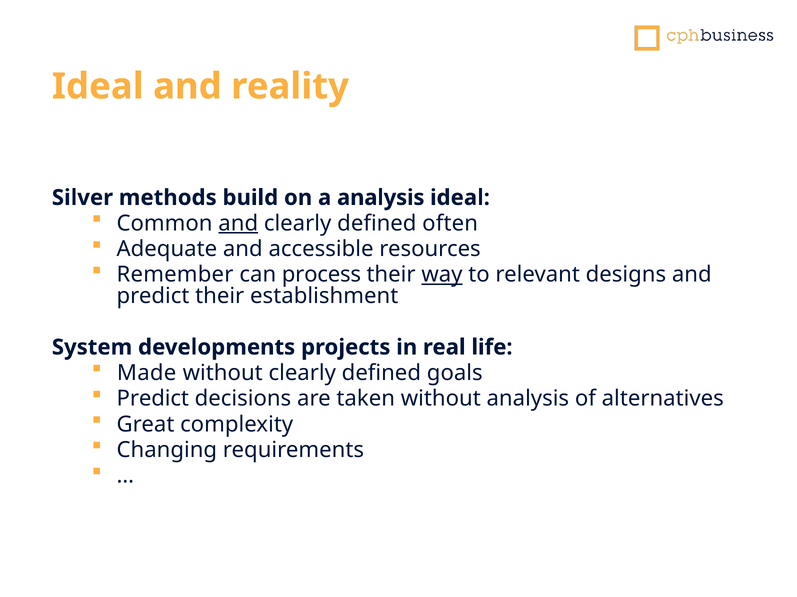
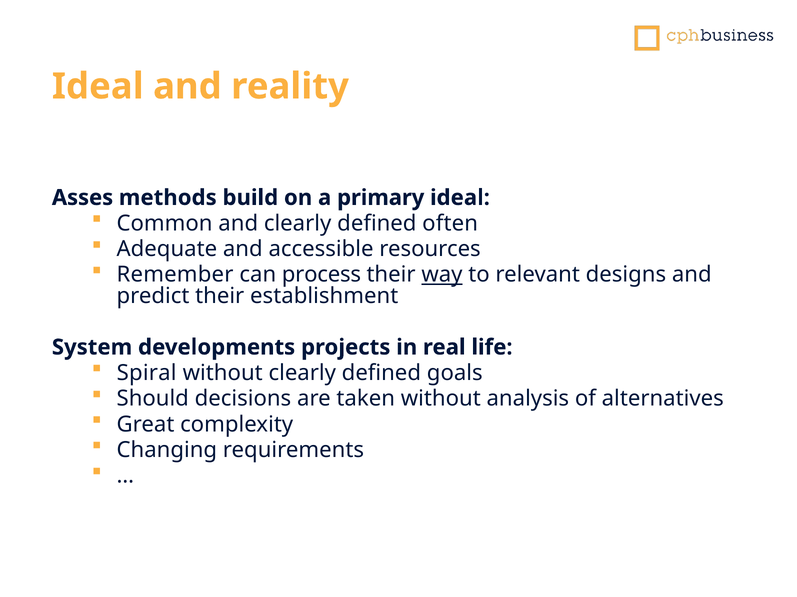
Silver: Silver -> Asses (83, 198)
a analysis: analysis -> primary (381, 198)
and underline: present -> none (238, 224)
Made: Made -> Spiral (147, 373)
Predict: Predict -> Should (153, 399)
